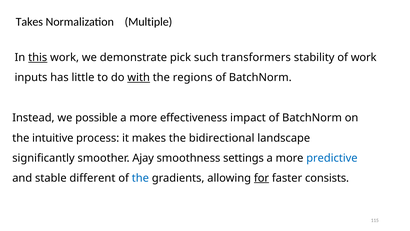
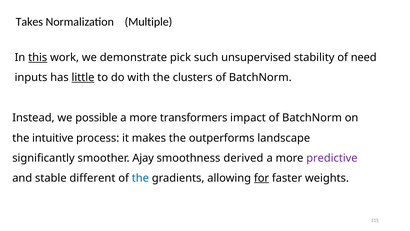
transformers: transformers -> unsupervised (256, 57)
of work: work -> need (364, 57)
little underline: none -> present (83, 77)
with underline: present -> none (139, 77)
regions: regions -> clusters (193, 77)
effectiveness: effectiveness -> transformers (194, 118)
bidirectional: bidirectional -> outperforms (222, 138)
settings: settings -> derived (243, 158)
predictive colour: blue -> purple (332, 158)
consists: consists -> weights (327, 178)
